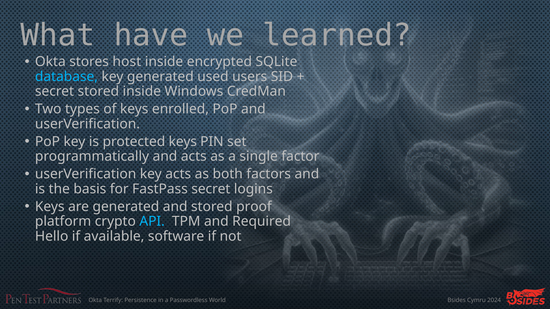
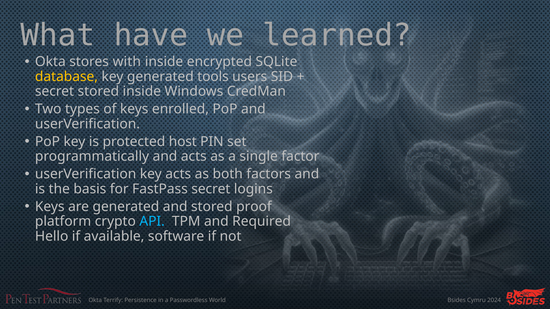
host: host -> with (127, 62)
database colour: light blue -> yellow (66, 77)
used: used -> tools (213, 77)
protected keys: keys -> host (183, 142)
